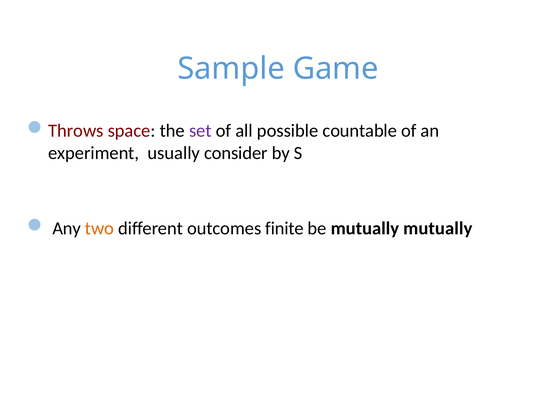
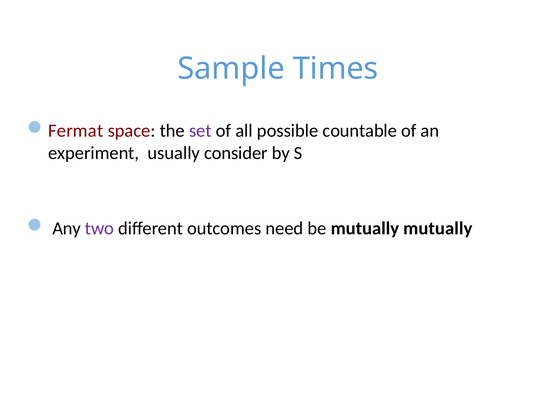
Game: Game -> Times (336, 69)
Throws: Throws -> Fermat (76, 131)
two colour: orange -> purple (99, 228)
finite: finite -> need (284, 228)
